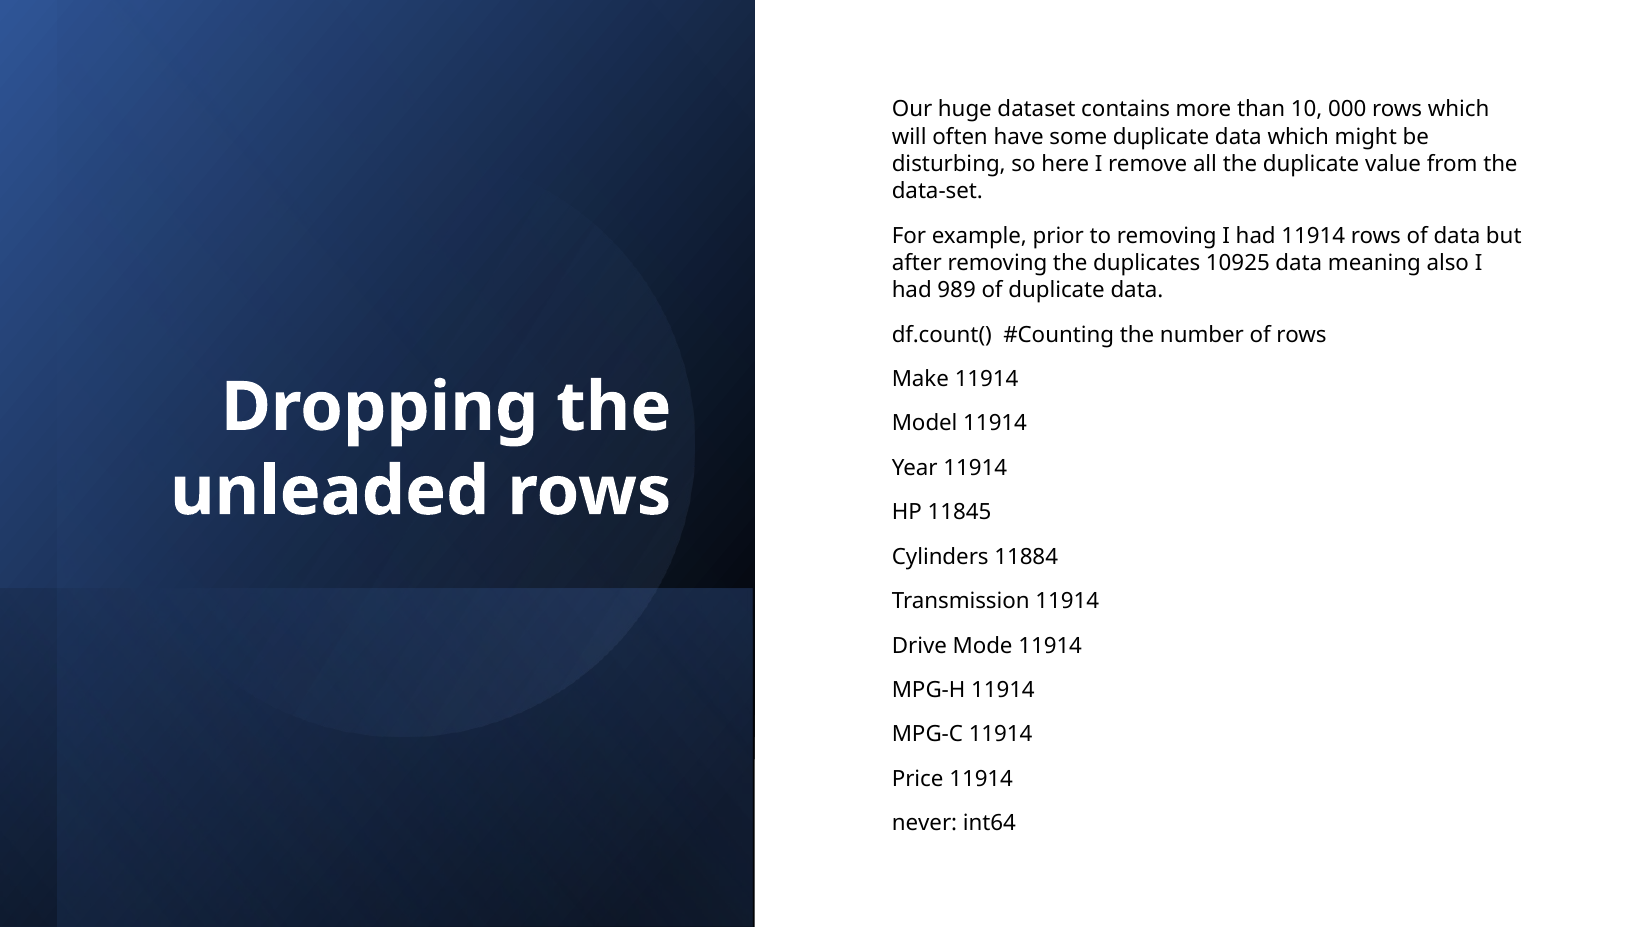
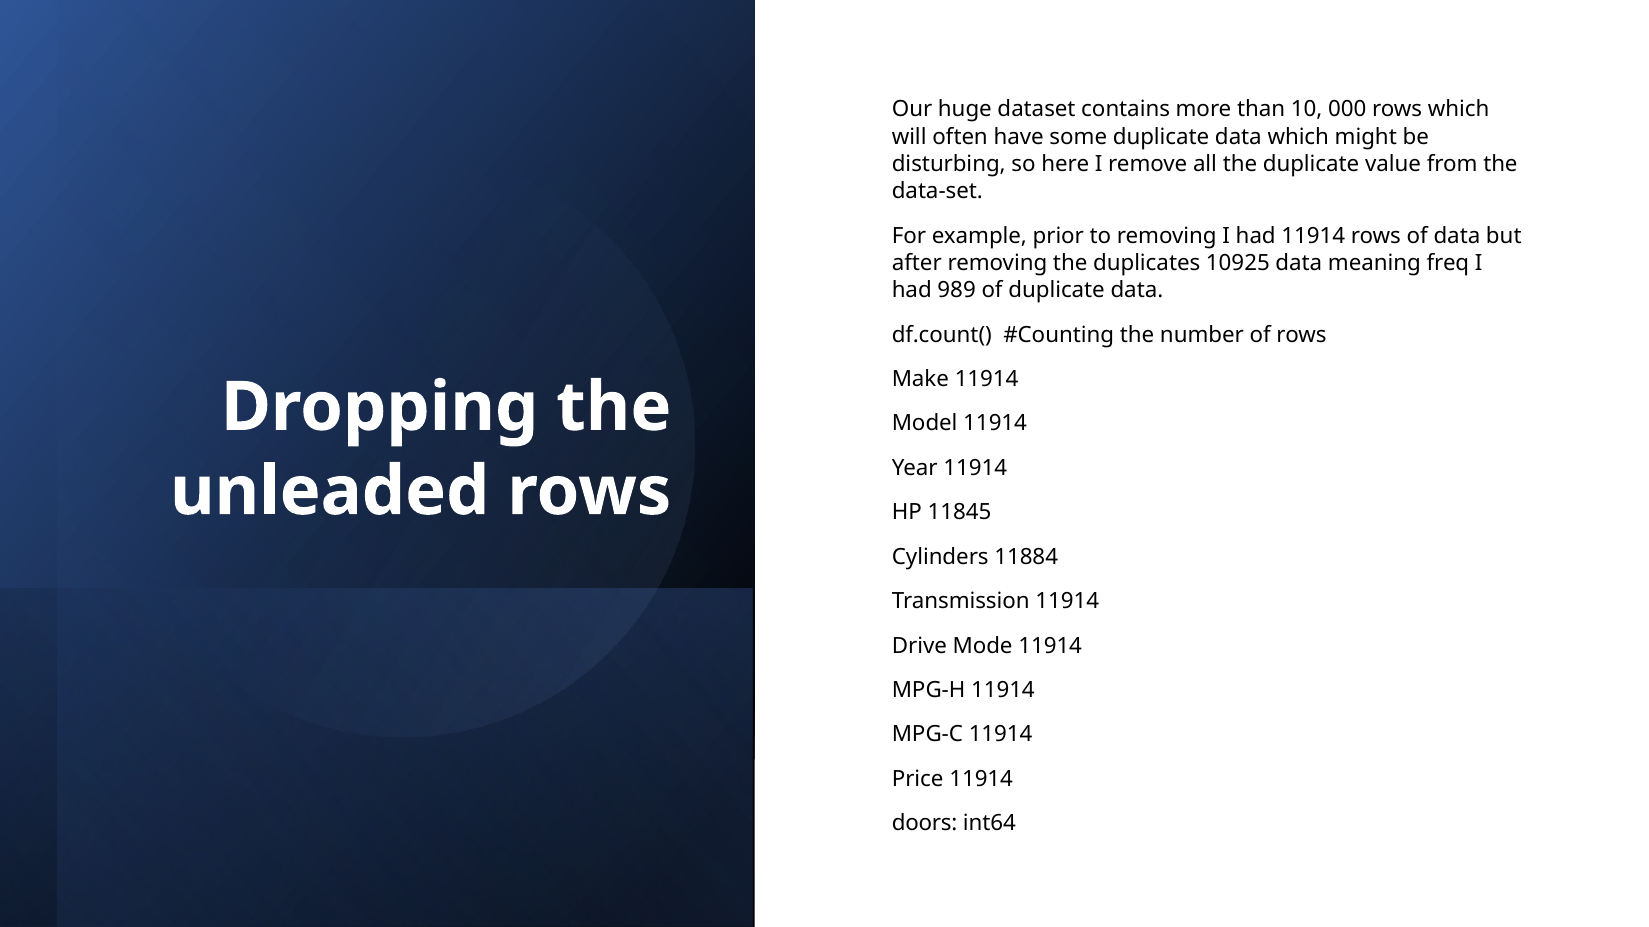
also: also -> freq (1448, 263)
never: never -> doors (925, 824)
